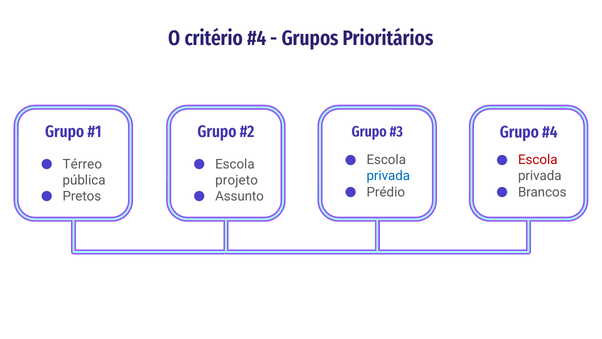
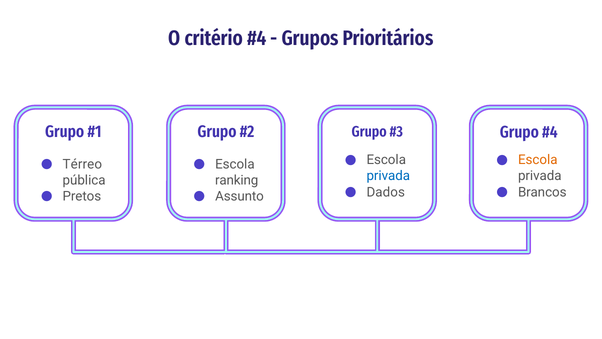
Escola colour: red -> orange (538, 160)
projeto: projeto -> ranking (237, 180)
Prédio: Prédio -> Dados (386, 192)
